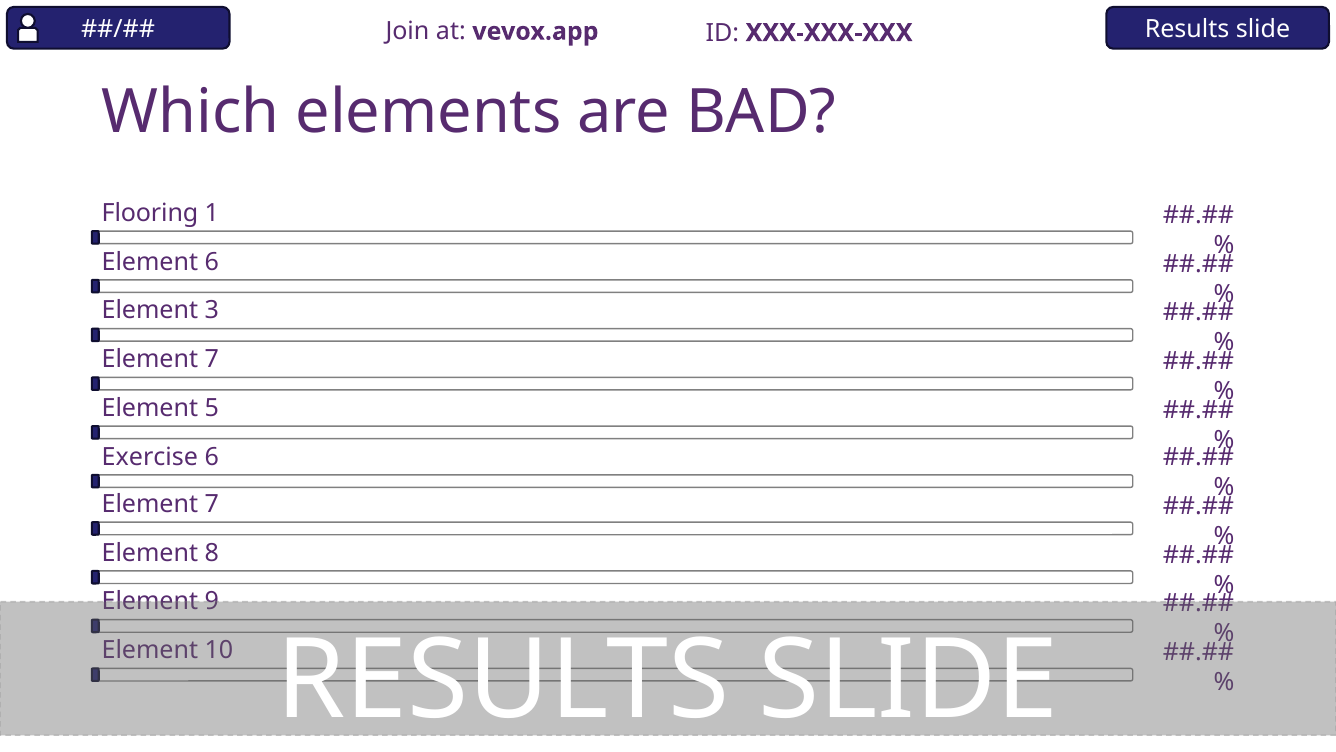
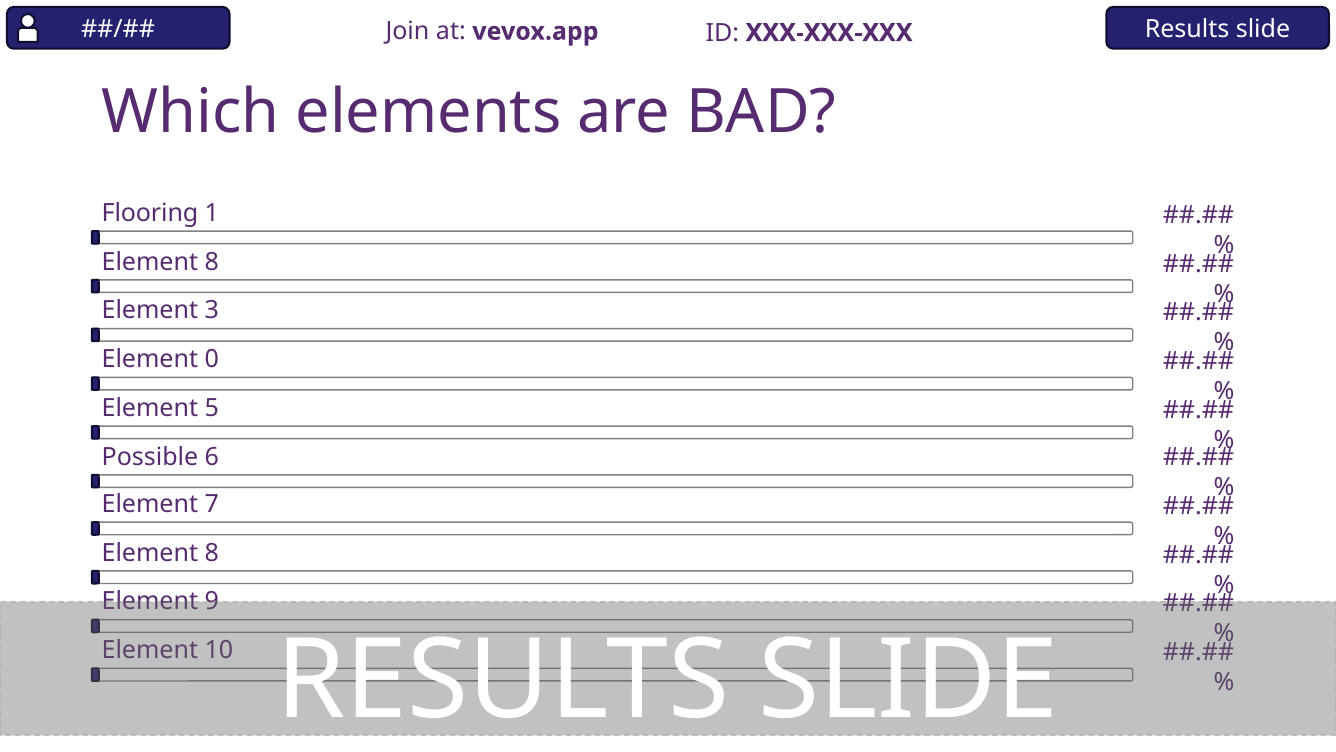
6: 6 -> 8 (212, 262)
7: 7 -> 0 (212, 359)
Exercise: Exercise -> Possible (150, 457)
